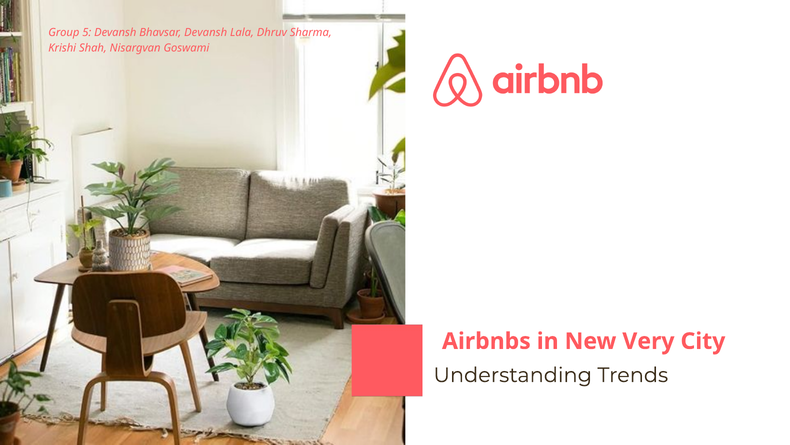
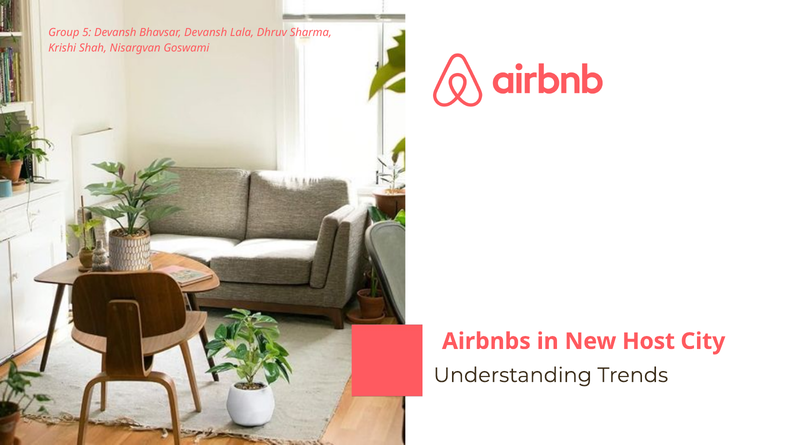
Very: Very -> Host (649, 341)
